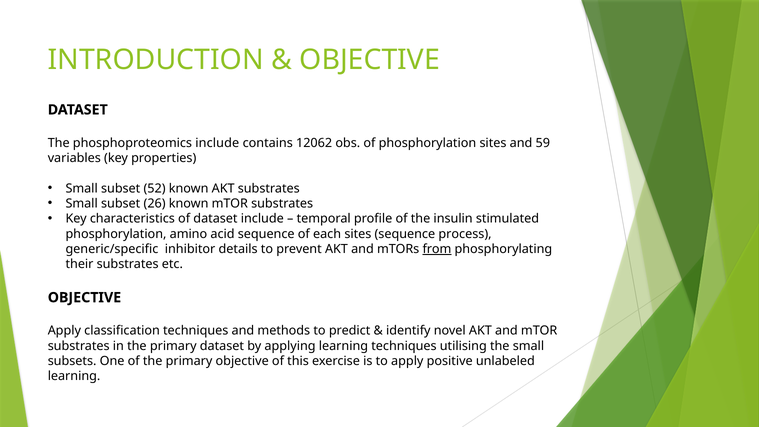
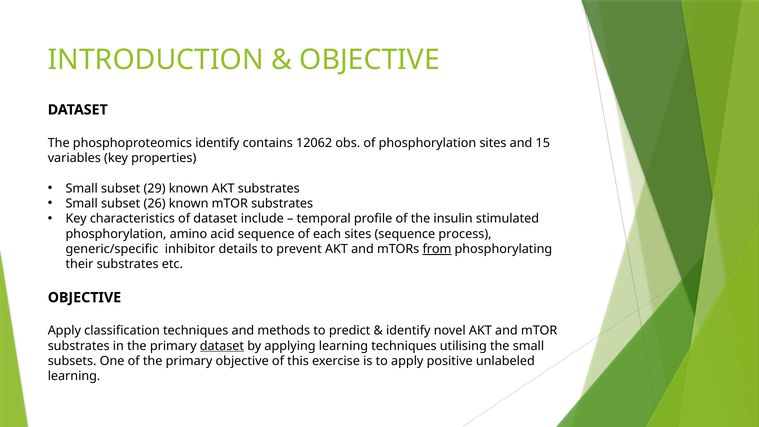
phosphoproteomics include: include -> identify (217, 143)
59: 59 -> 15 (543, 143)
52: 52 -> 29 (155, 188)
dataset underline: none -> present (222, 346)
